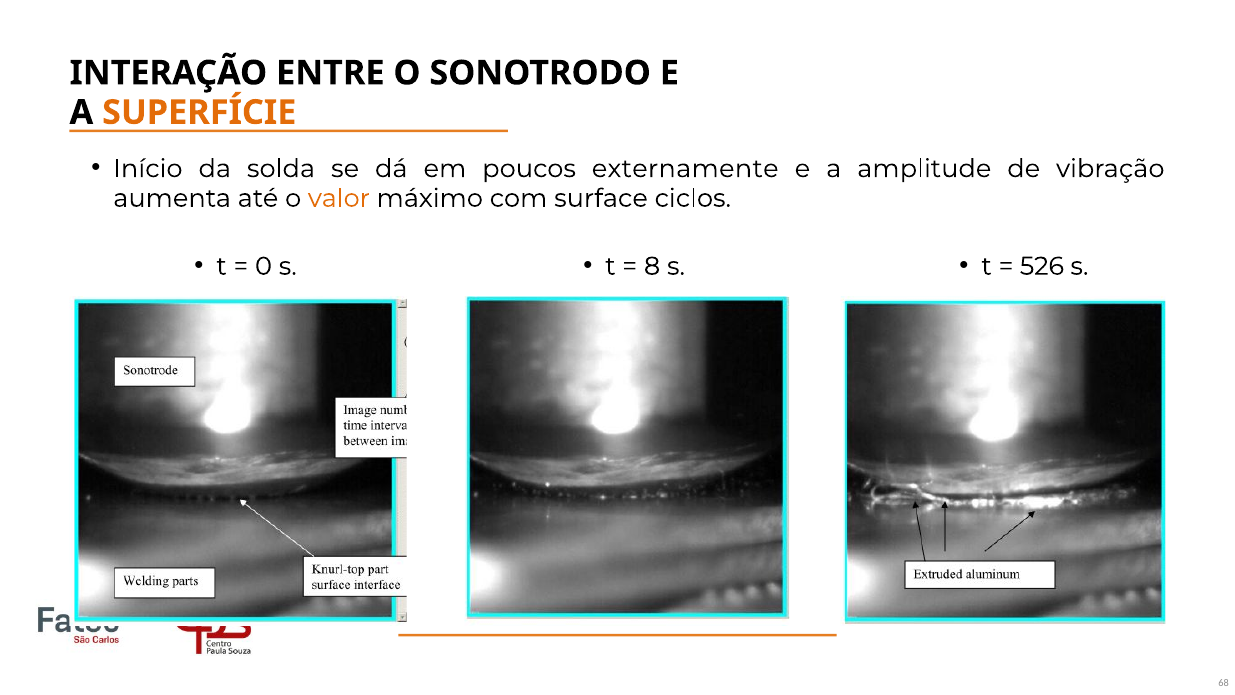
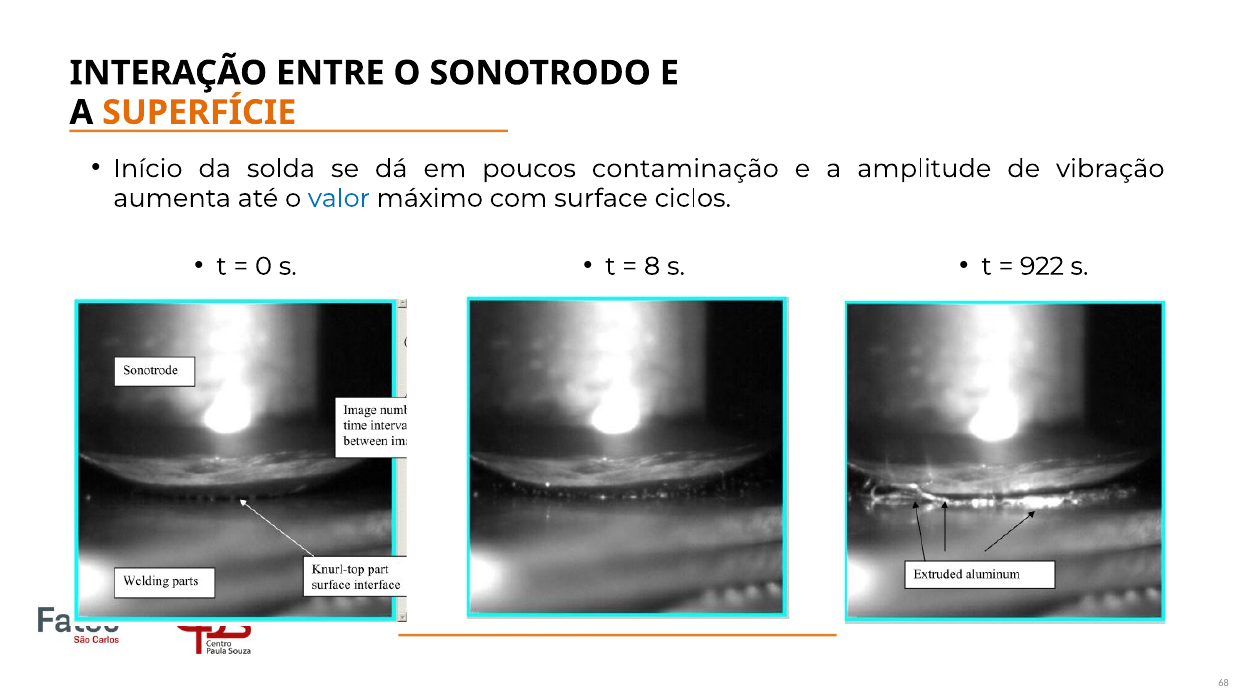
externamente: externamente -> contaminação (685, 169)
valor colour: orange -> blue (339, 198)
526: 526 -> 922 (1042, 266)
